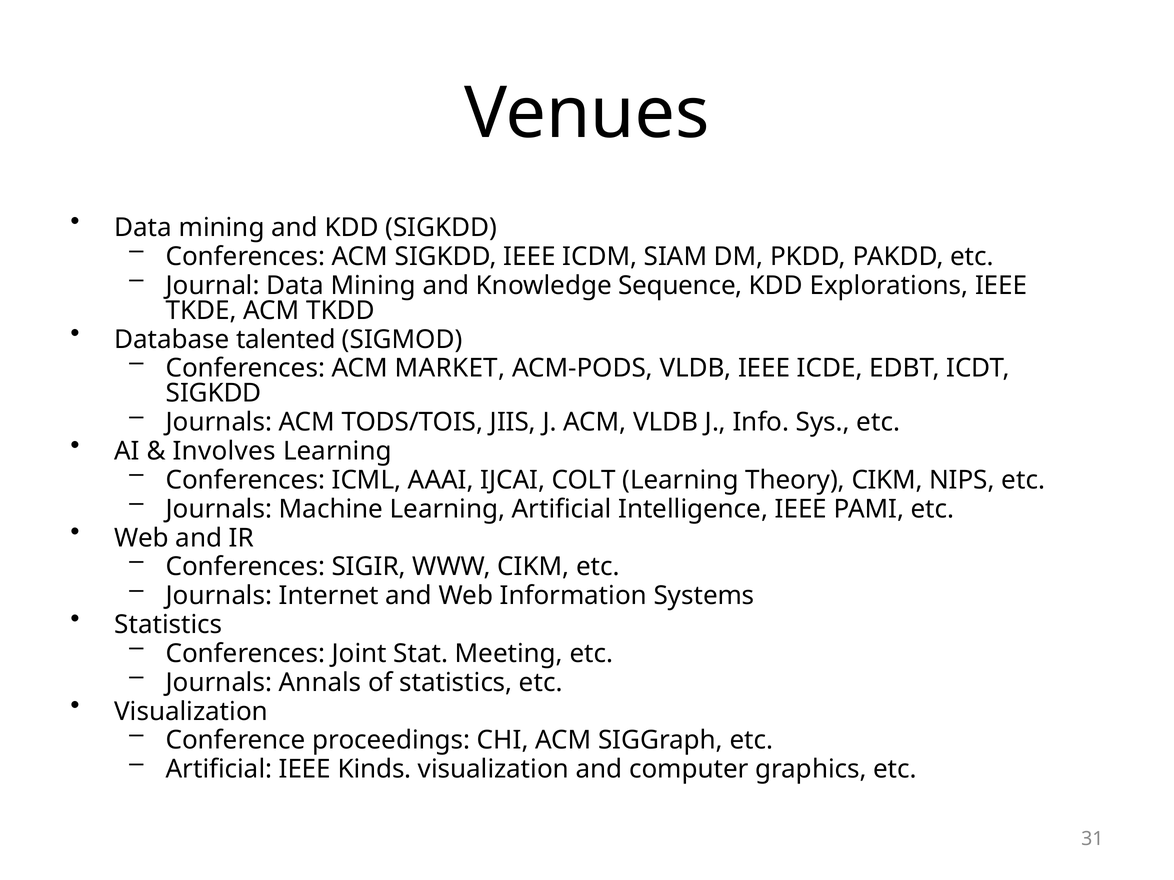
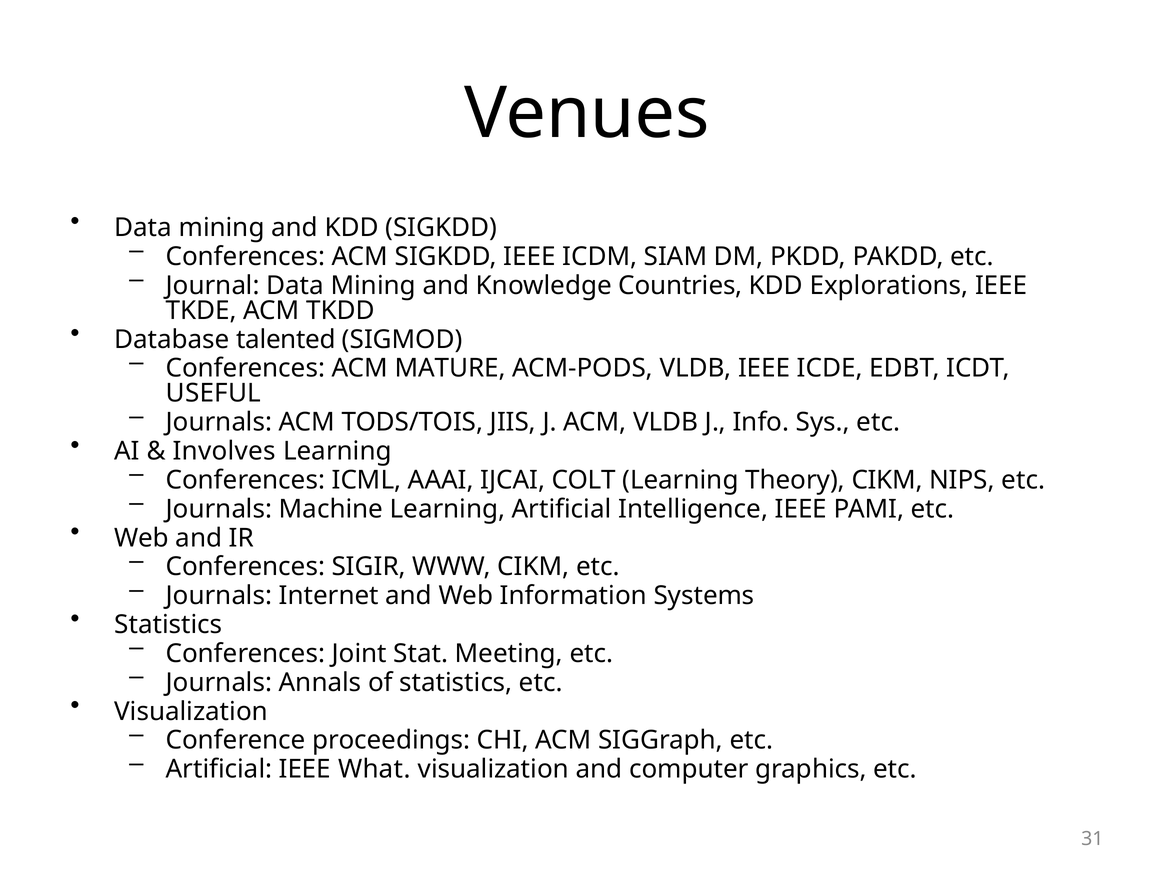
Sequence: Sequence -> Countries (680, 286)
MARKET: MARKET -> MATURE (450, 369)
SIGKDD: SIGKDD -> USEFUL (213, 394)
Kinds: Kinds -> What (374, 770)
